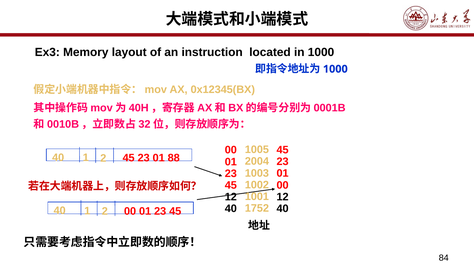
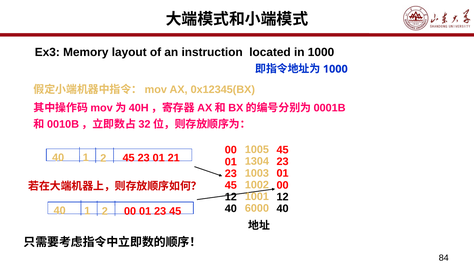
88: 88 -> 21 (174, 158)
2004: 2004 -> 1304 (257, 162)
1752: 1752 -> 6000 (257, 209)
